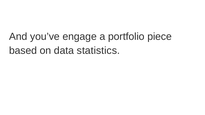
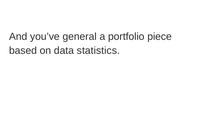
engage: engage -> general (80, 37)
